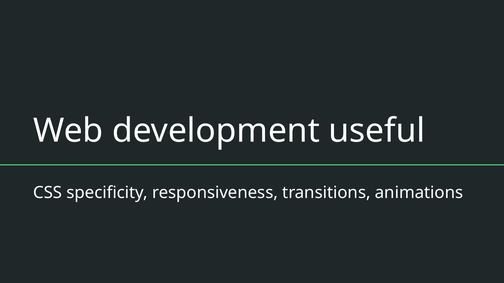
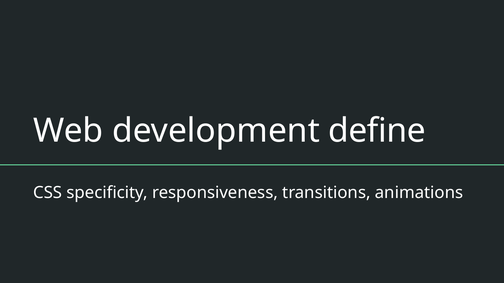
useful: useful -> define (377, 131)
